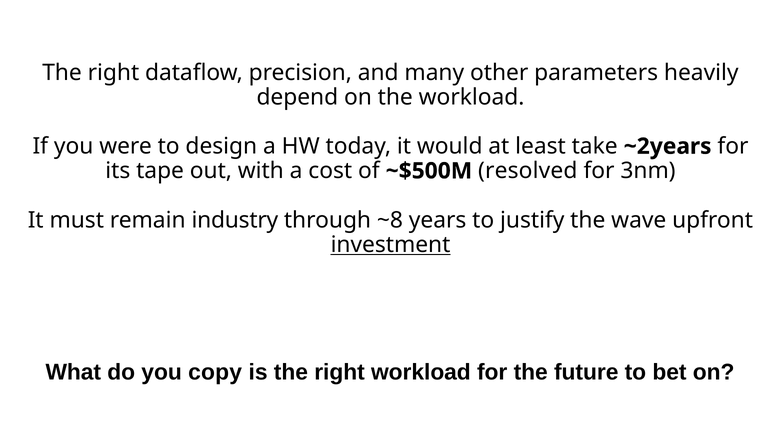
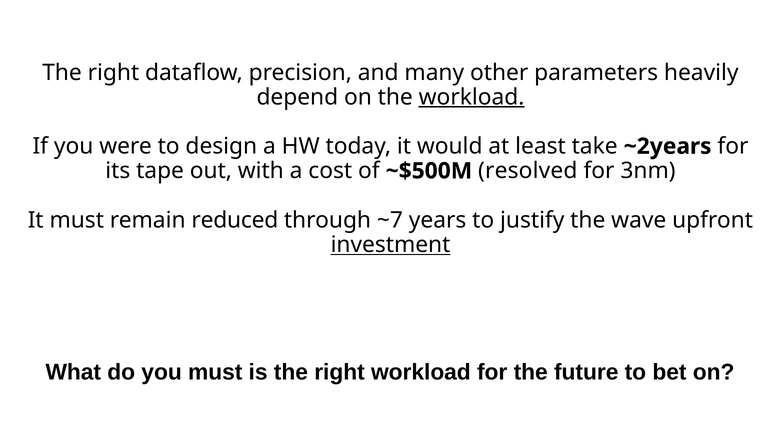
workload underline: none -> present (472, 97)
industry: industry -> reduced (235, 220)
~8: ~8 -> ~7 (390, 220)
you copy: copy -> must (215, 373)
